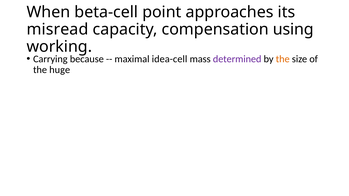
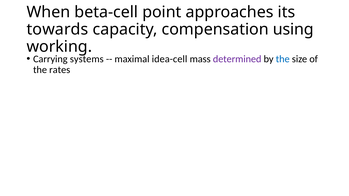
misread: misread -> towards (57, 29)
because: because -> systems (87, 59)
the colour: orange -> blue (283, 59)
huge: huge -> rates (60, 70)
